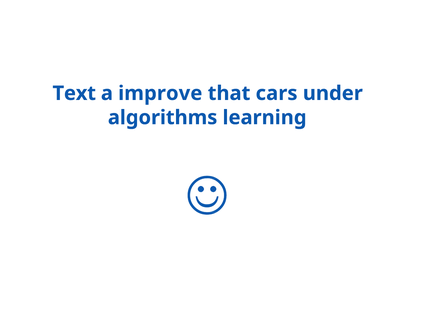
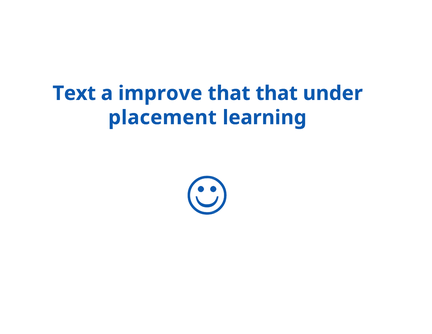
that cars: cars -> that (277, 93)
algorithms: algorithms -> placement (162, 117)
